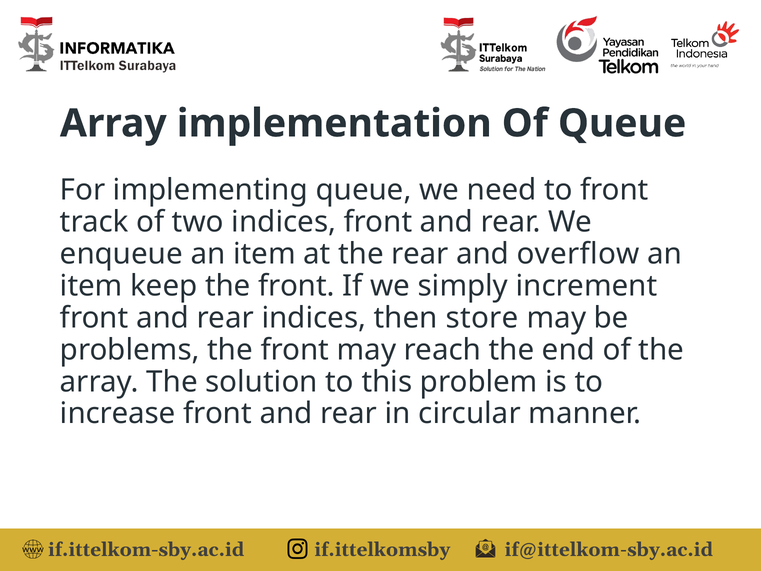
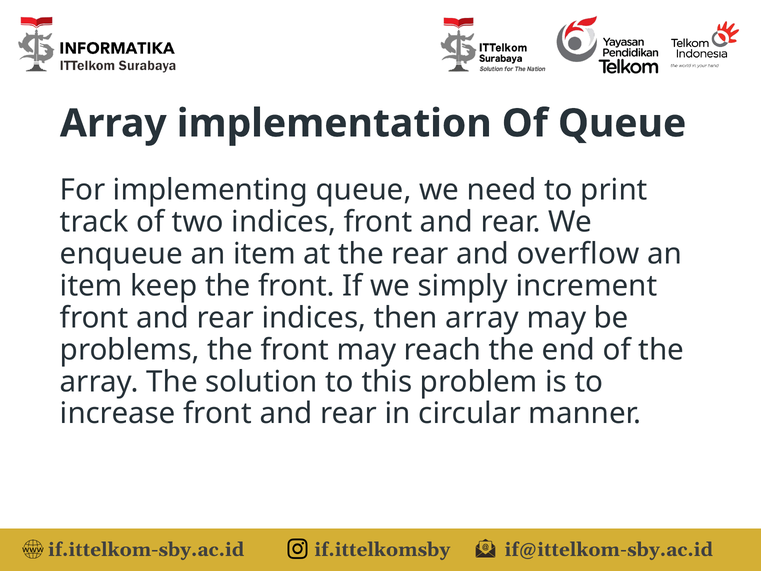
to front: front -> print (614, 190)
then store: store -> array (482, 318)
